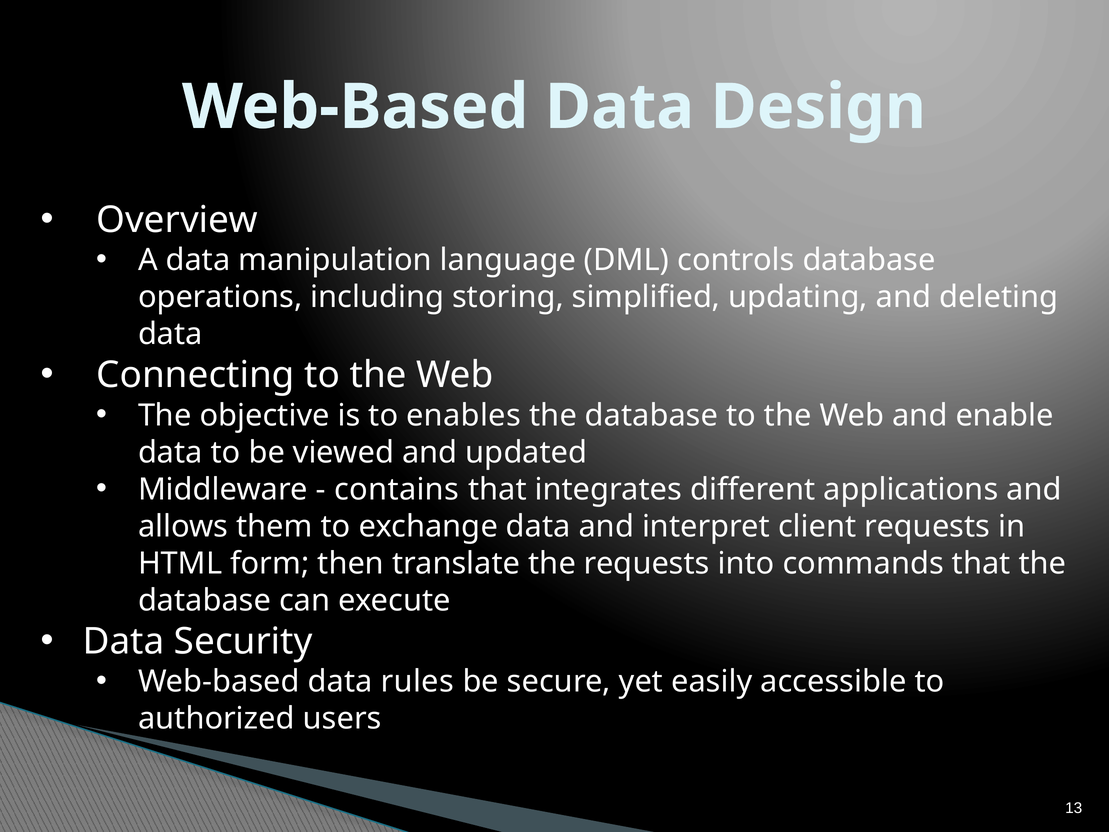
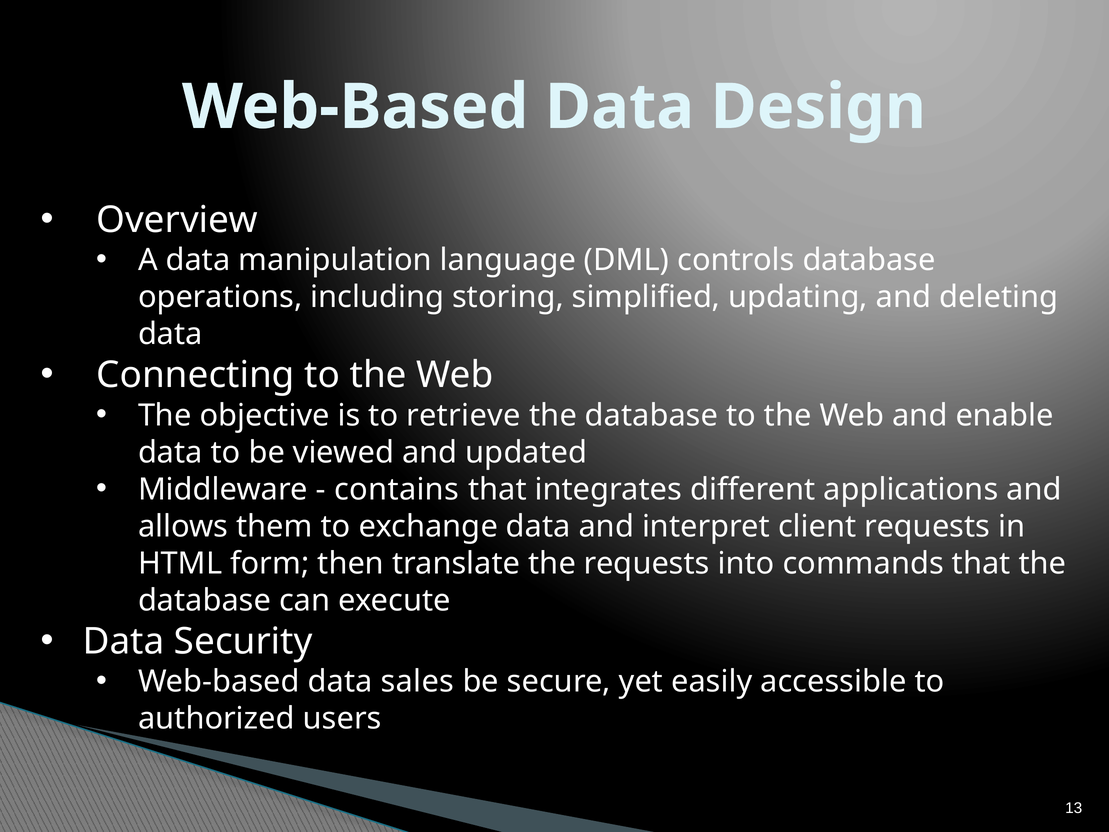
enables: enables -> retrieve (464, 415)
rules: rules -> sales (417, 682)
